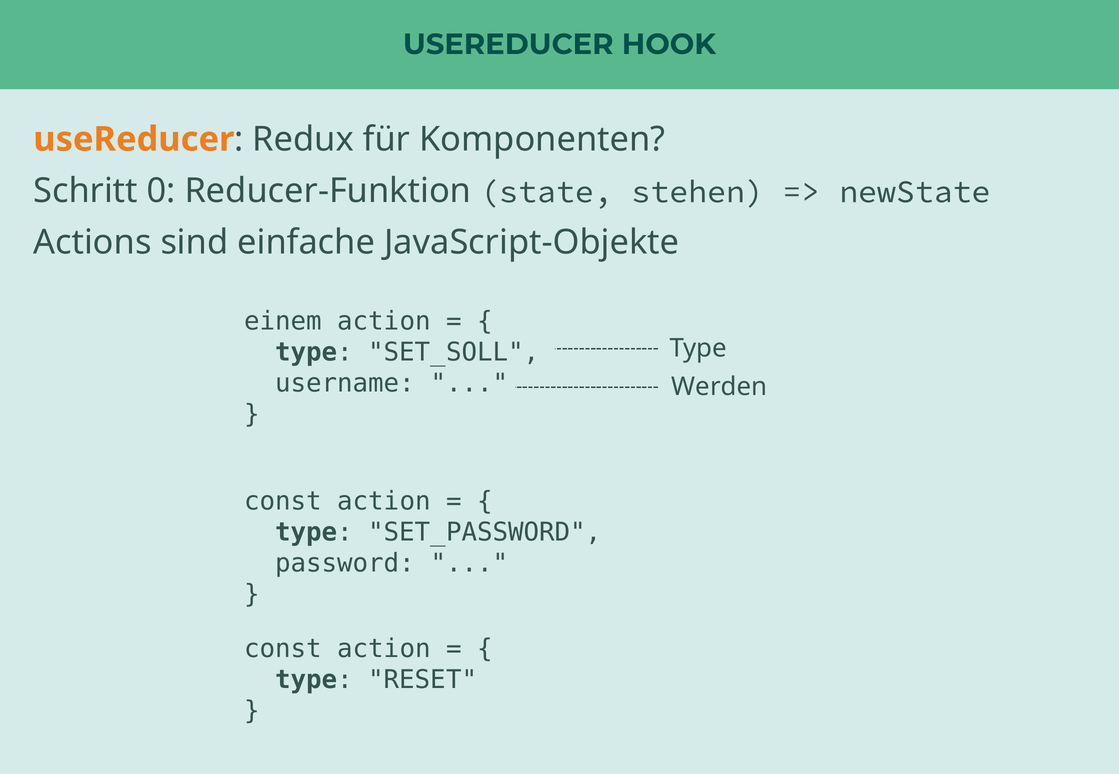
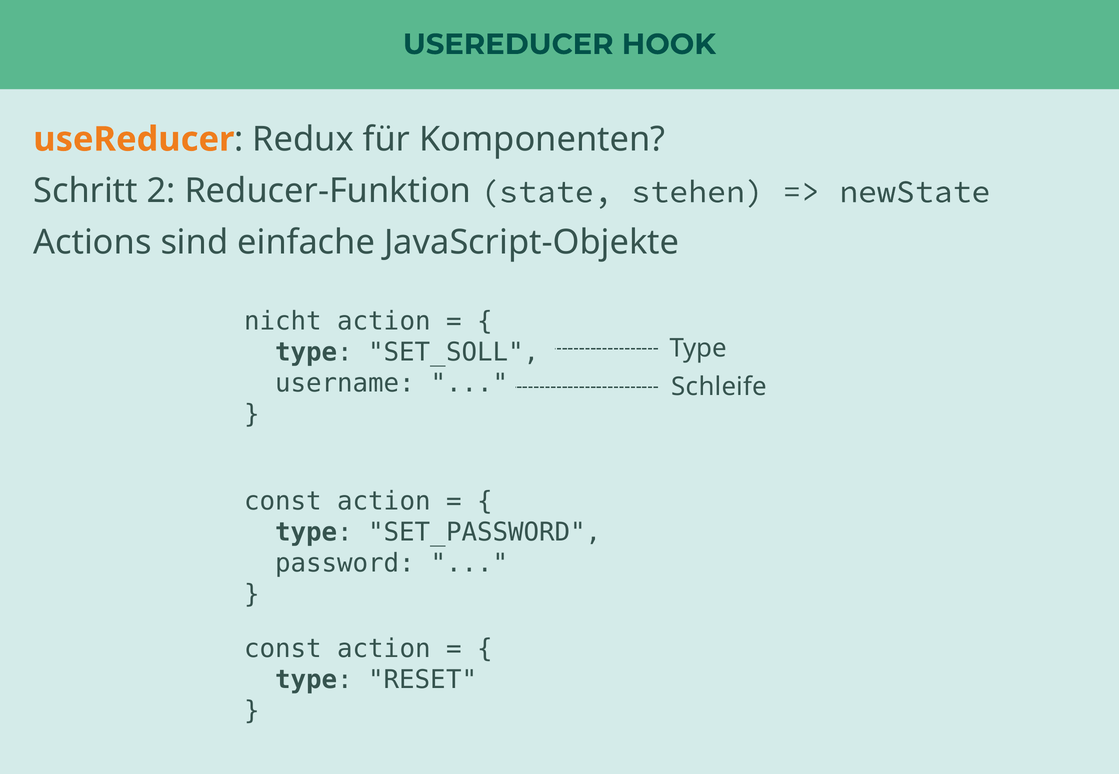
0: 0 -> 2 (161, 191)
einem: einem -> nicht (283, 322)
Werden: Werden -> Schleife (719, 387)
